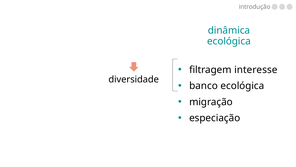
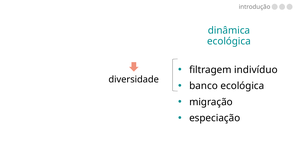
interesse: interesse -> indivíduo (256, 70)
